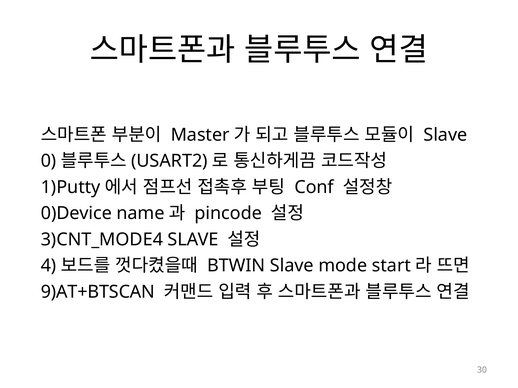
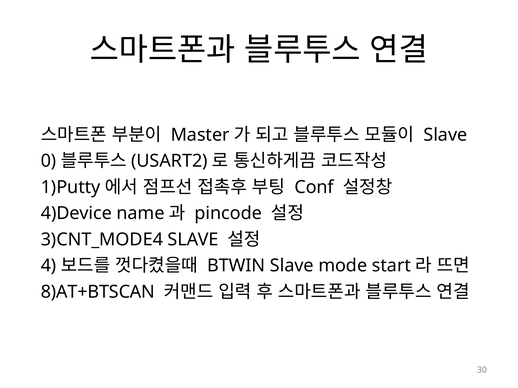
0)Device: 0)Device -> 4)Device (76, 214)
9)AT+BTSCAN: 9)AT+BTSCAN -> 8)AT+BTSCAN (98, 292)
